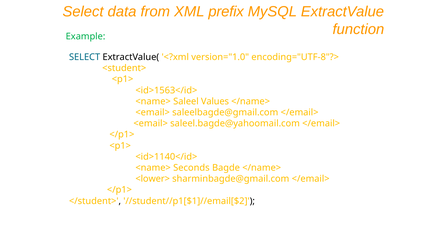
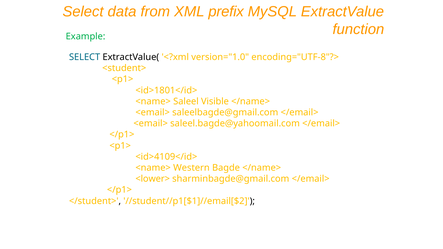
<id>1563</id>: <id>1563</id> -> <id>1801</id> (166, 90)
Values: Values -> Visible (215, 101)
<id>1140</id>: <id>1140</id> -> <id>4109</id> (166, 157)
Seconds: Seconds -> Western (191, 168)
